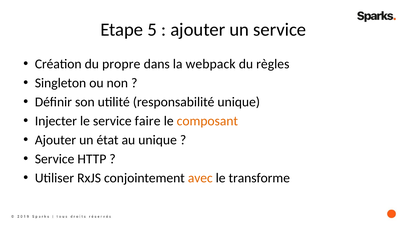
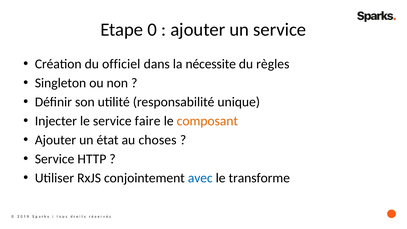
5: 5 -> 0 (152, 30)
propre: propre -> officiel (121, 64)
webpack: webpack -> nécessite (211, 64)
au unique: unique -> choses (158, 140)
avec colour: orange -> blue (200, 178)
